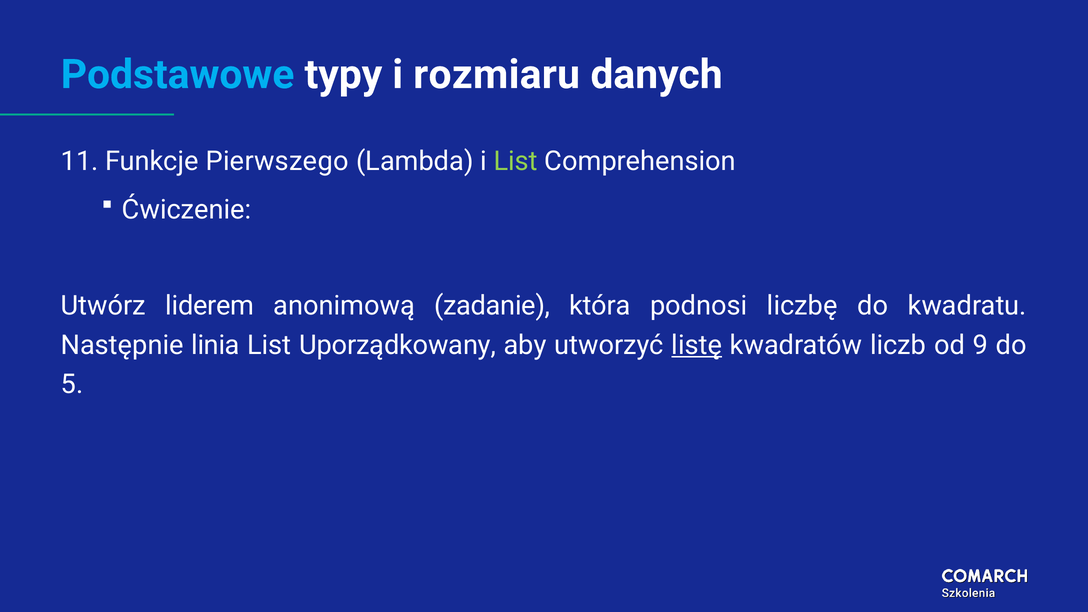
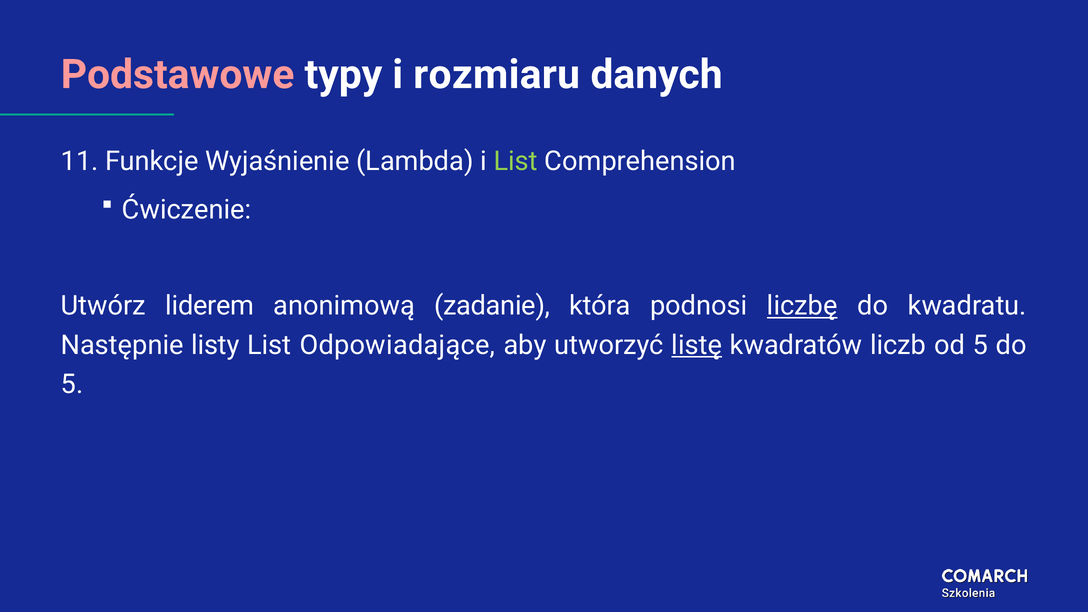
Podstawowe colour: light blue -> pink (178, 75)
Pierwszego: Pierwszego -> Wyjaśnienie (277, 161)
liczbę underline: none -> present (802, 306)
linia: linia -> listy (215, 345)
Uporządkowany: Uporządkowany -> Odpowiadające (397, 345)
od 9: 9 -> 5 (980, 345)
